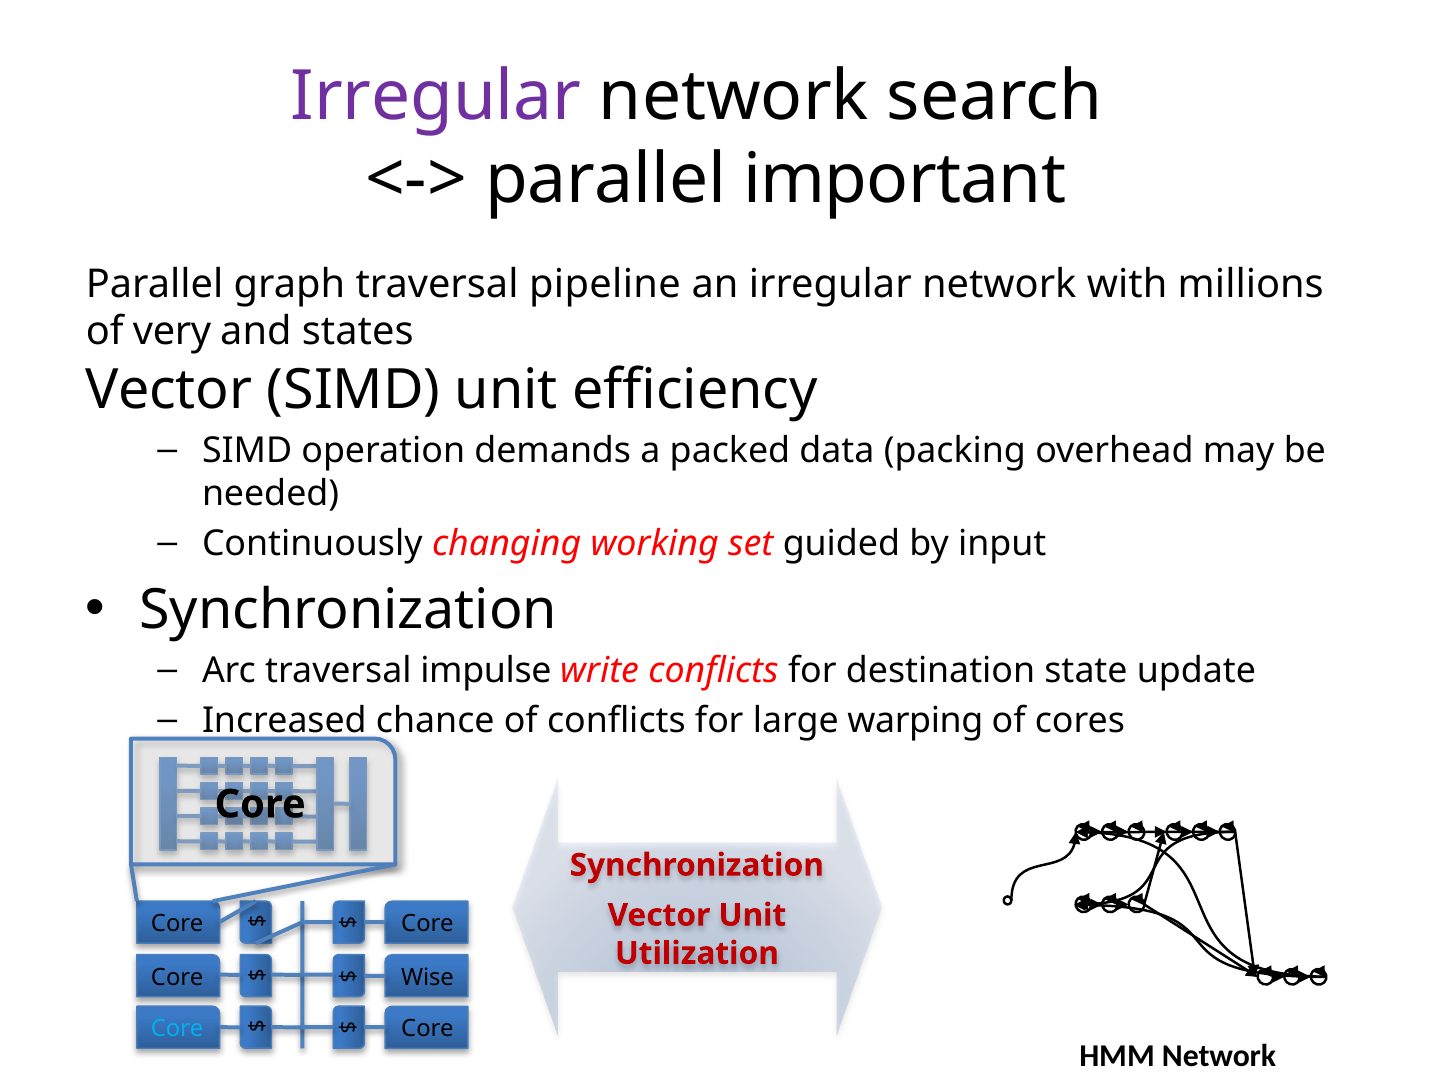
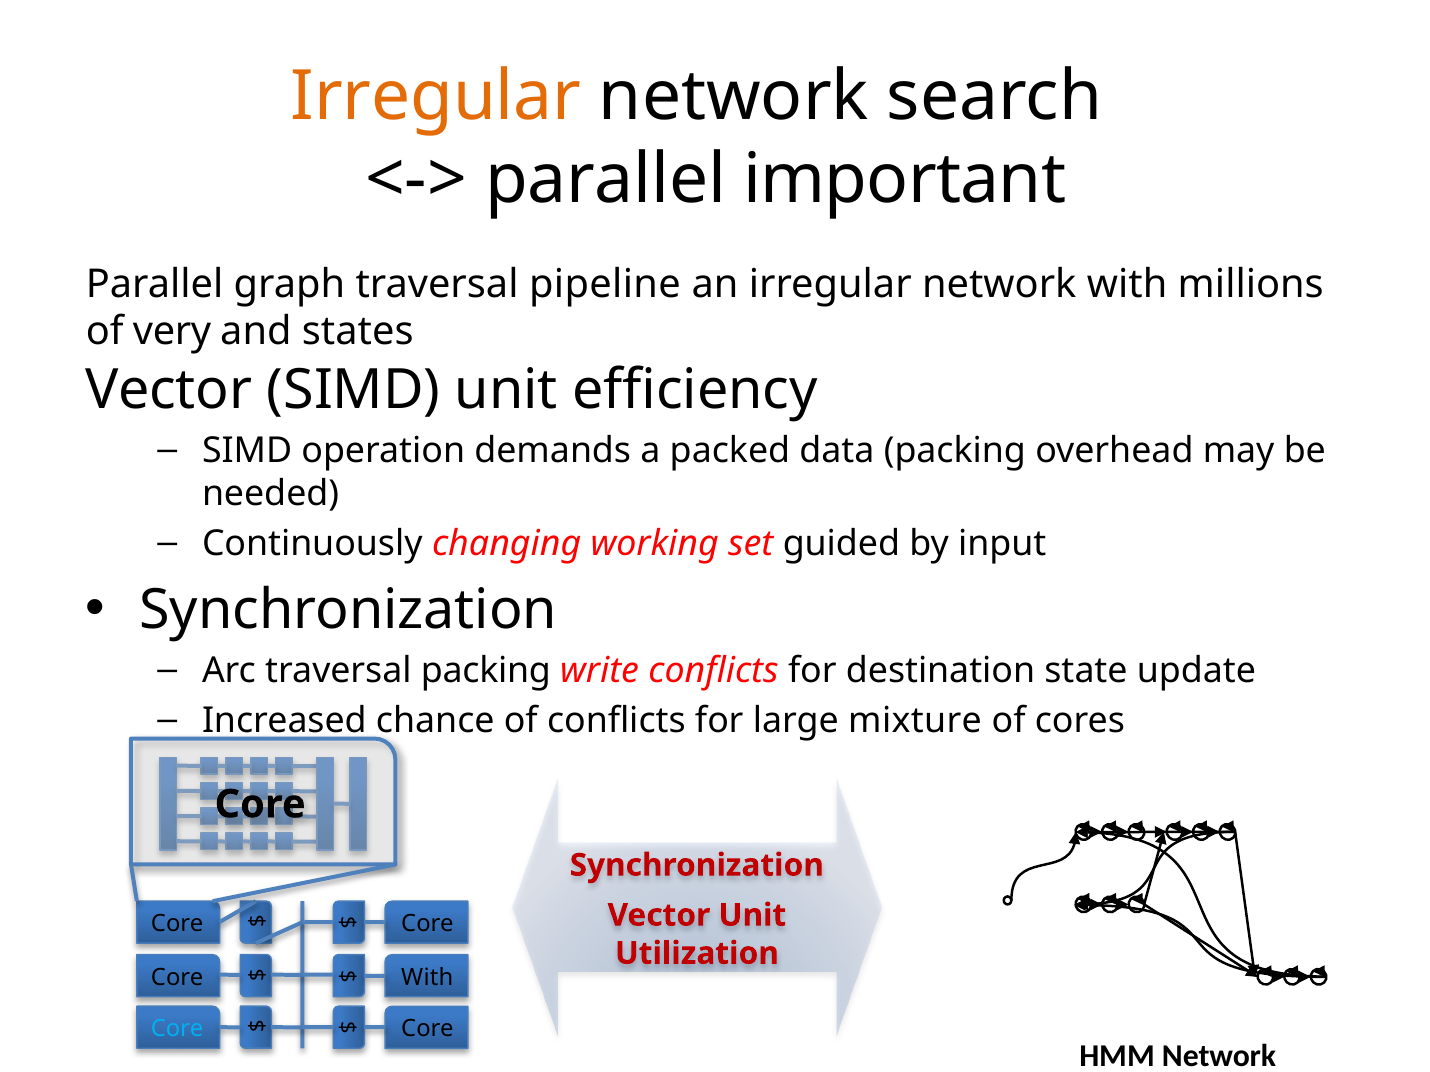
Irregular colour: purple -> orange (436, 97)
traversal impulse: impulse -> packing (486, 671)
warping: warping -> mixture (915, 721)
Wise: Wise -> With (427, 978)
